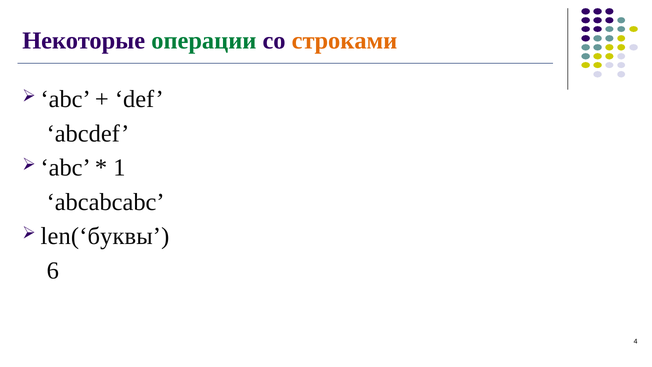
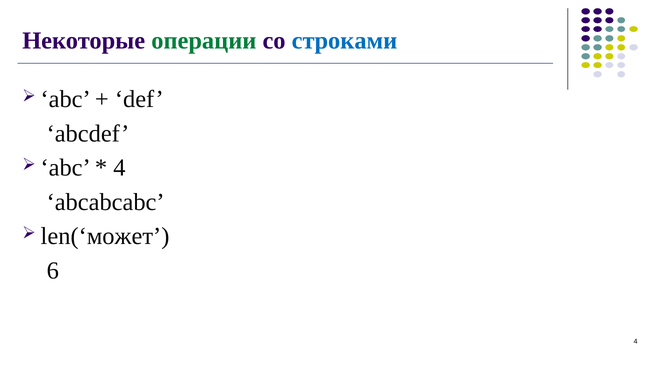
строками colour: orange -> blue (345, 41)
1: 1 -> 4 (119, 168)
len(‘буквы: len(‘буквы -> len(‘может (105, 236)
